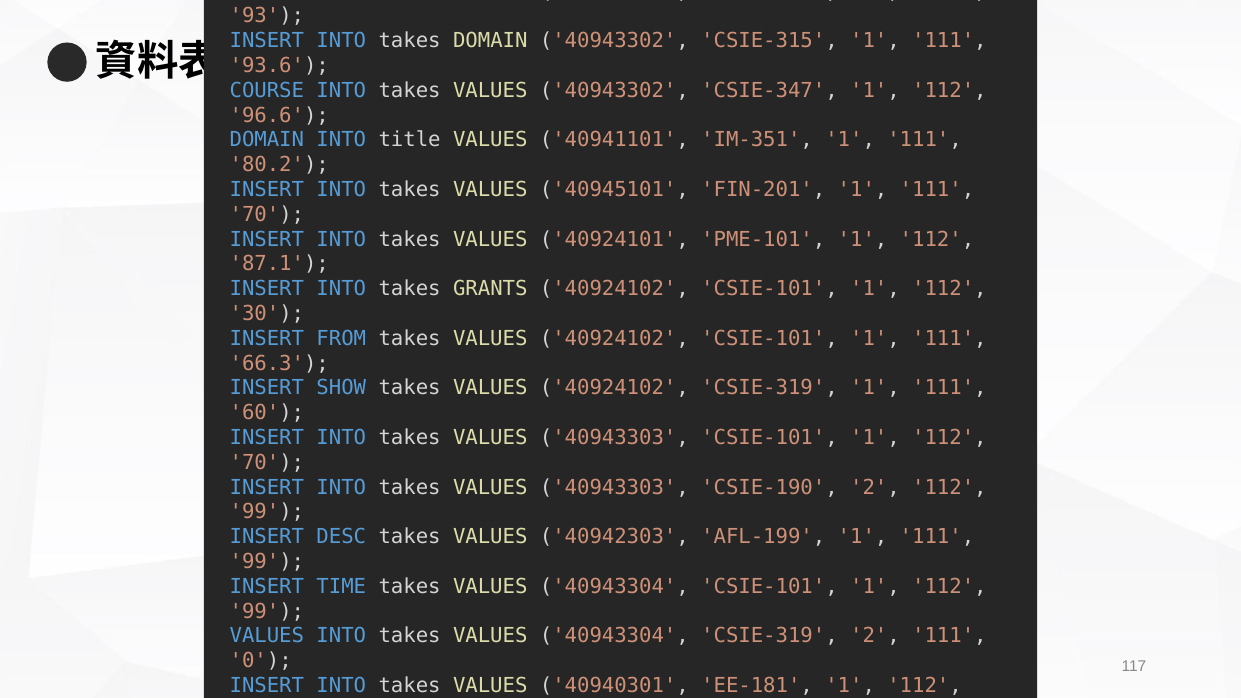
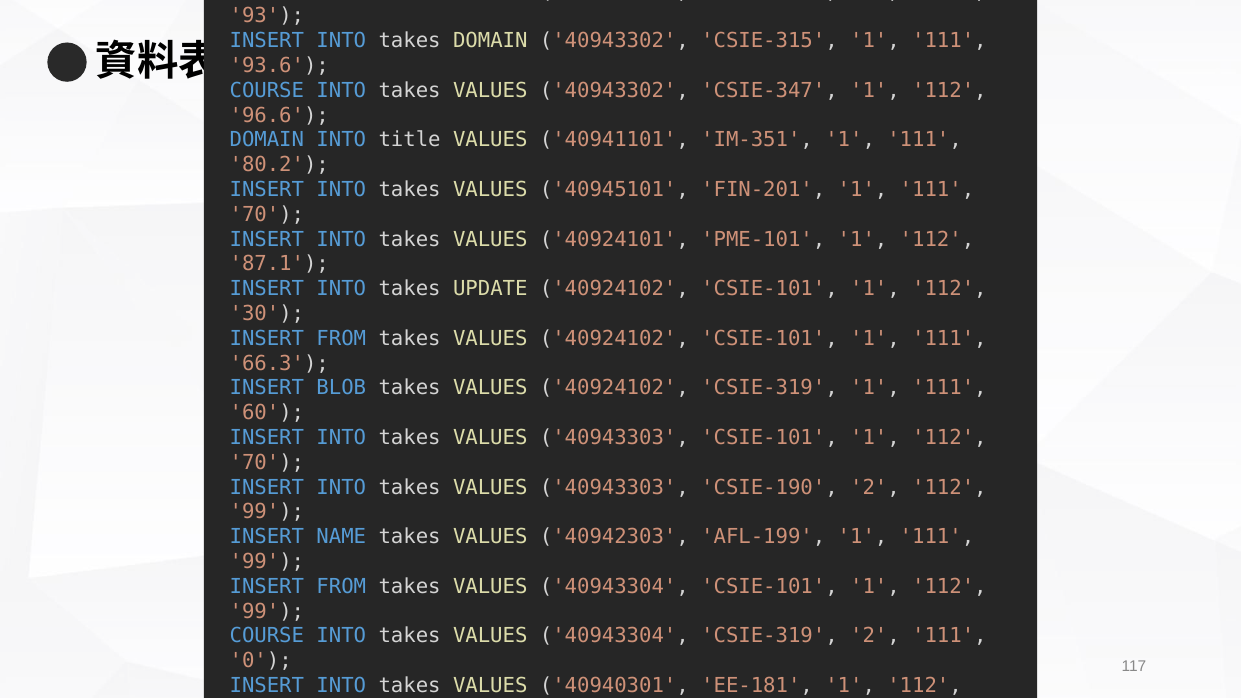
GRANTS: GRANTS -> UPDATE (490, 289)
SHOW: SHOW -> BLOB (341, 388)
DESC: DESC -> NAME (341, 537)
TIME: TIME -> FROM (341, 587)
VALUES: VALUES -> COURSE (267, 636)
